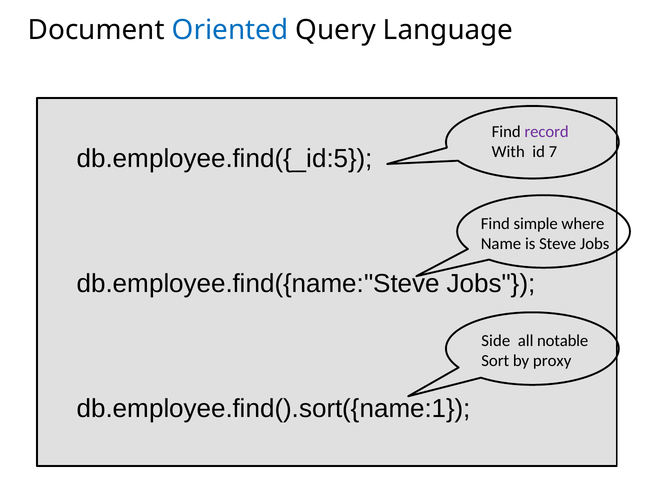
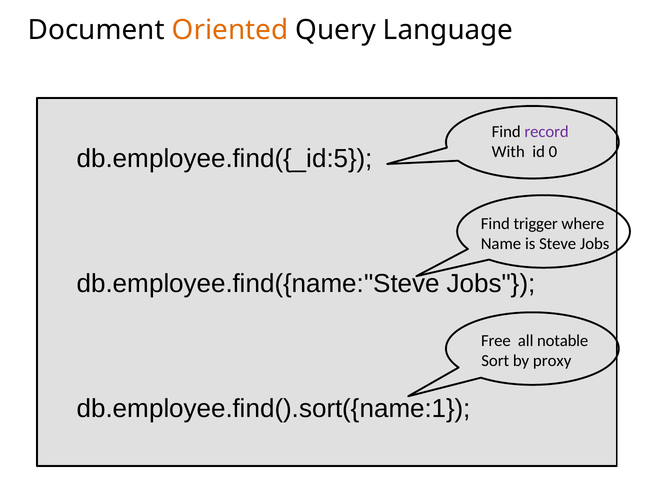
Oriented colour: blue -> orange (230, 30)
7: 7 -> 0 (553, 152)
simple: simple -> trigger (536, 224)
Side: Side -> Free (496, 341)
